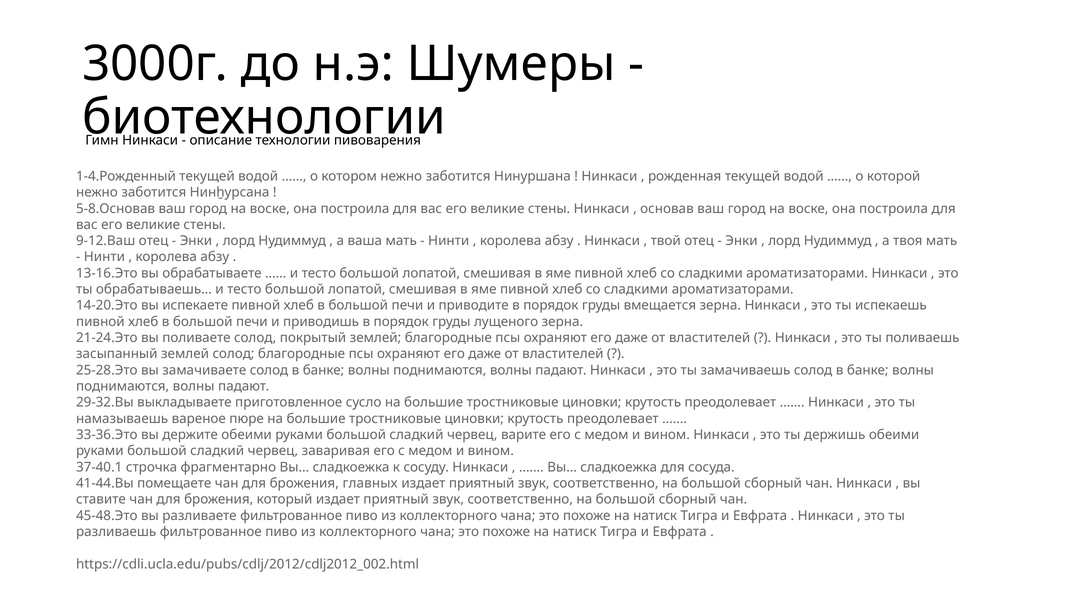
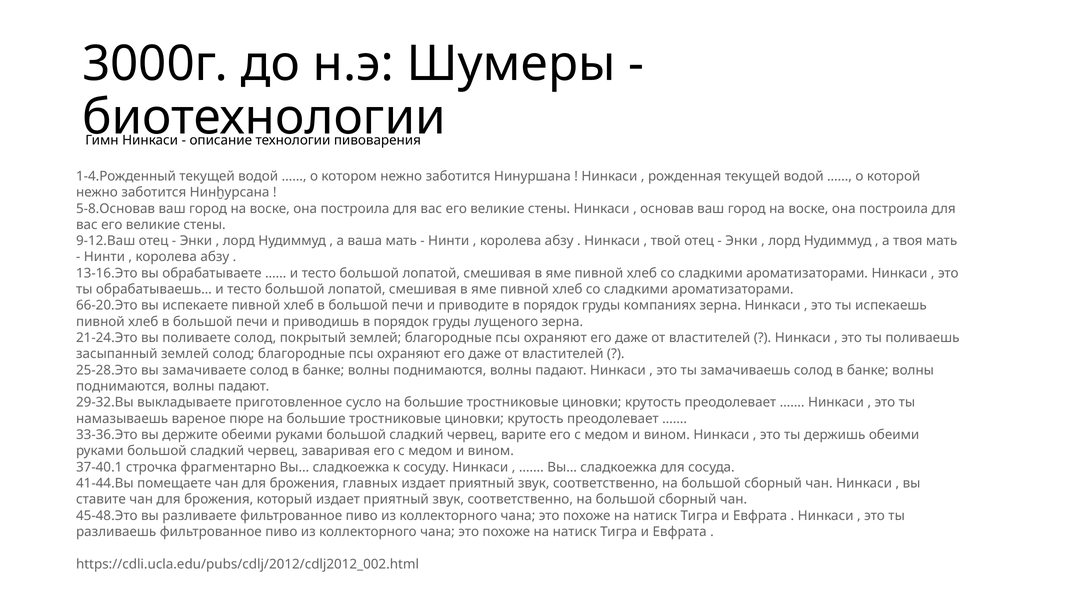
14-20.Это: 14-20.Это -> 66-20.Это (107, 305)
вмещается: вмещается -> компаниях (660, 305)
